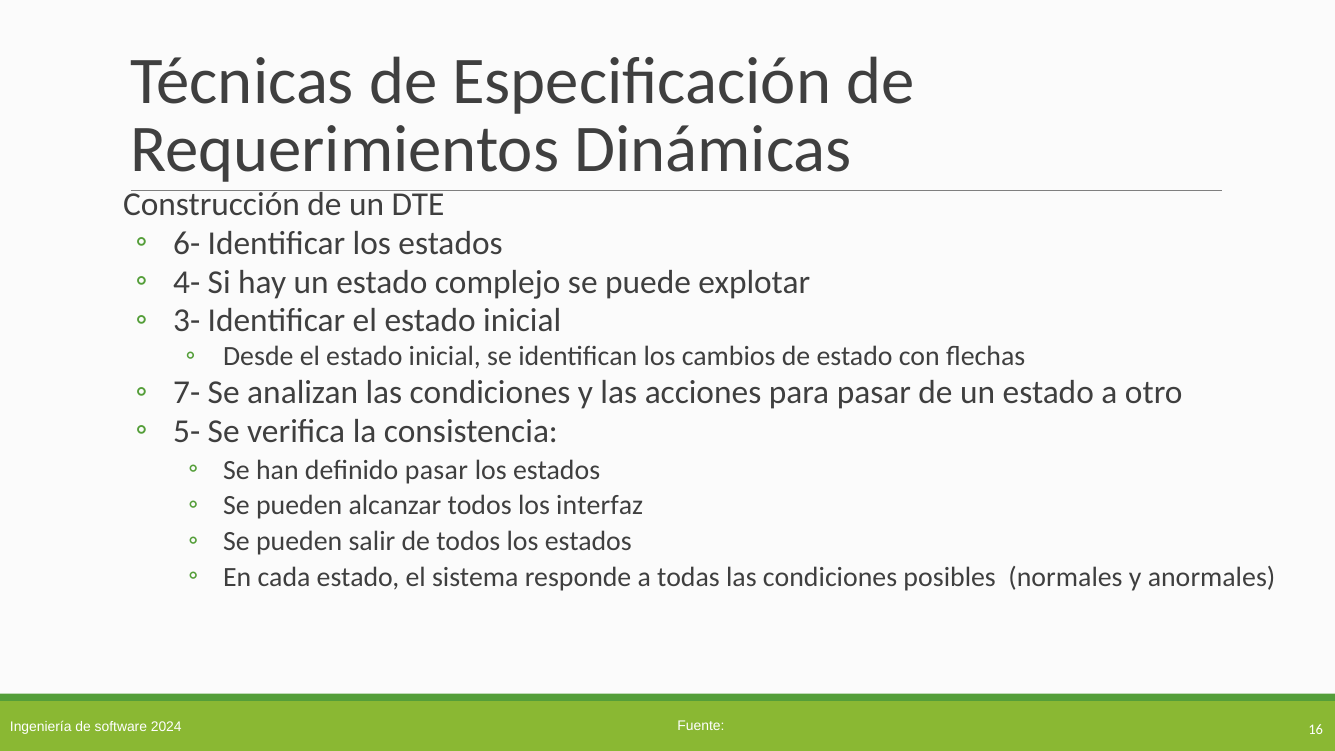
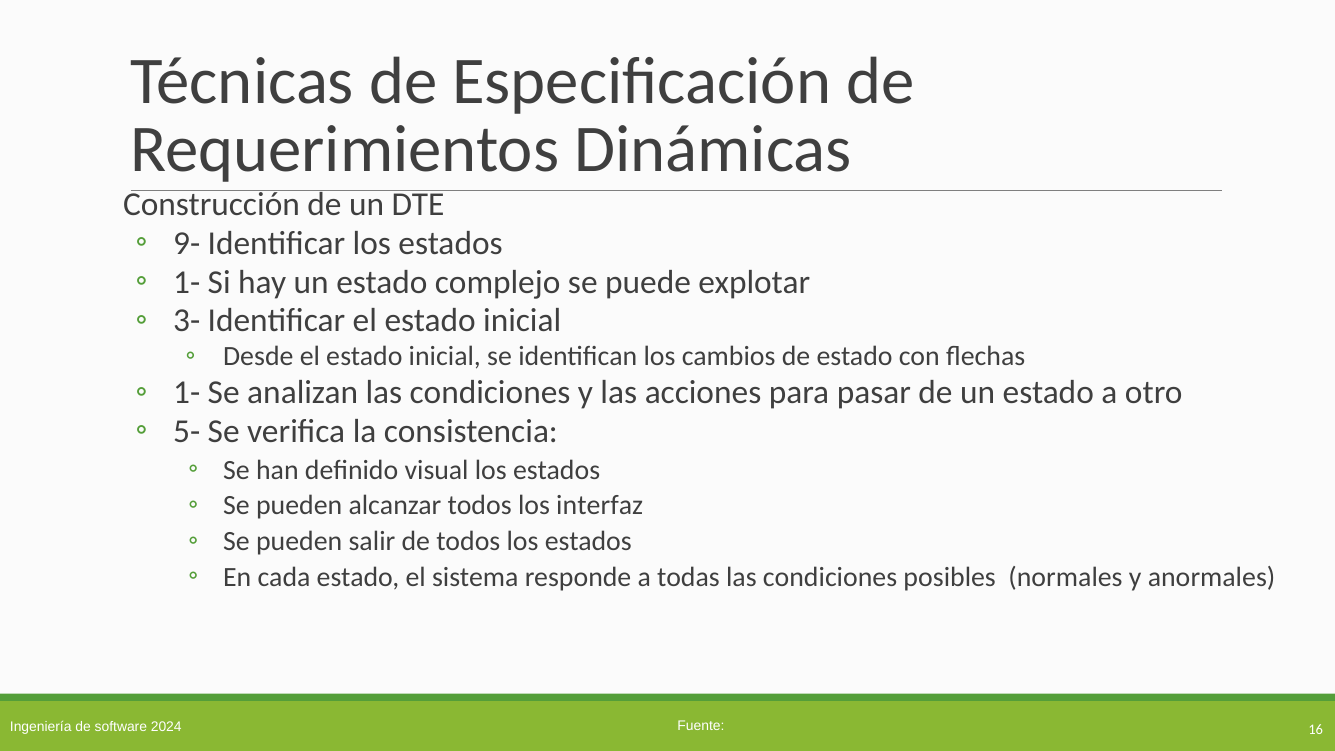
6-: 6- -> 9- (187, 243)
4-: 4- -> 1- (187, 282)
7-: 7- -> 1- (187, 393)
definido pasar: pasar -> visual (437, 470)
